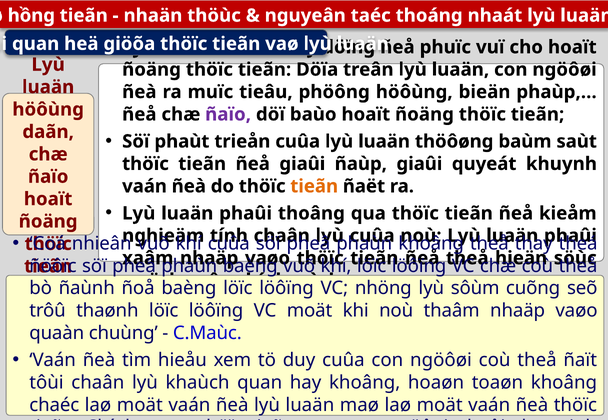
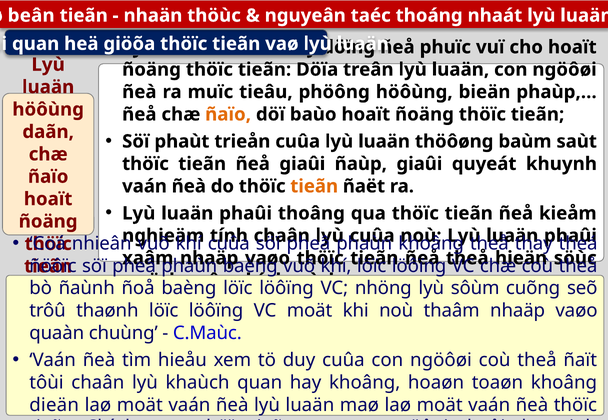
hồng: hồng -> beân (31, 16)
ñaïo colour: purple -> orange (228, 114)
chaéc: chaéc -> dieän (54, 405)
